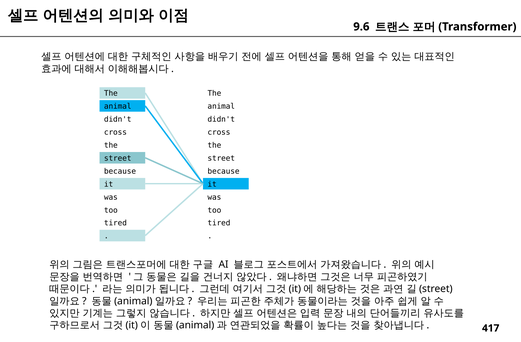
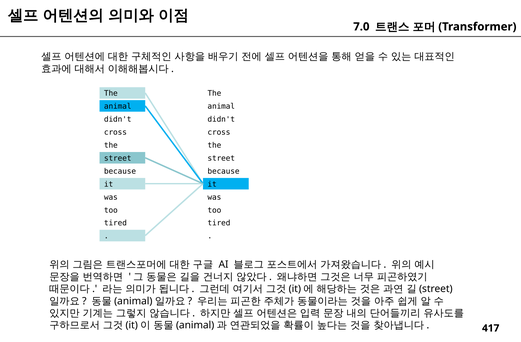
9.6: 9.6 -> 7.0 (361, 27)
